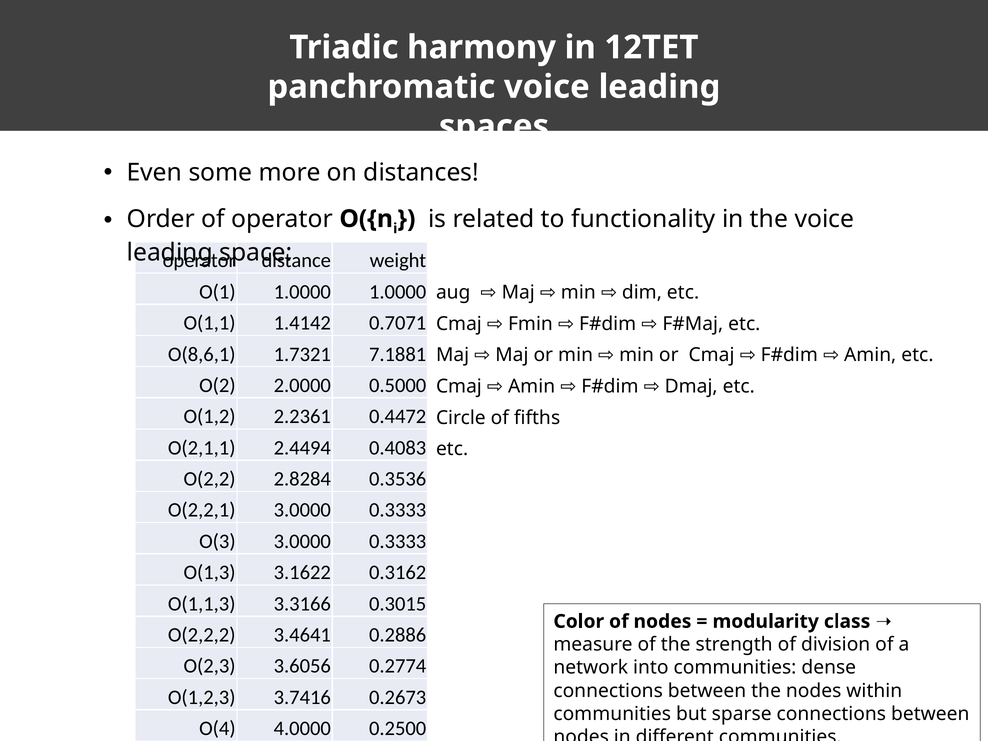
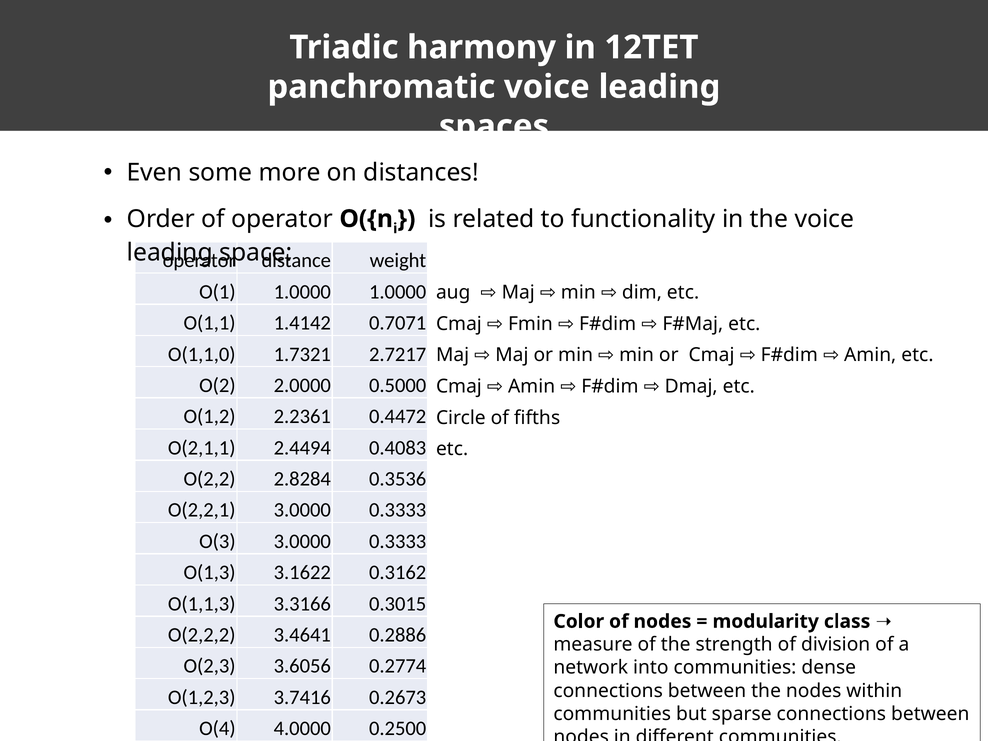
O(8,6,1: O(8,6,1 -> O(1,1,0 (202, 354)
7.1881: 7.1881 -> 2.7217 (398, 354)
